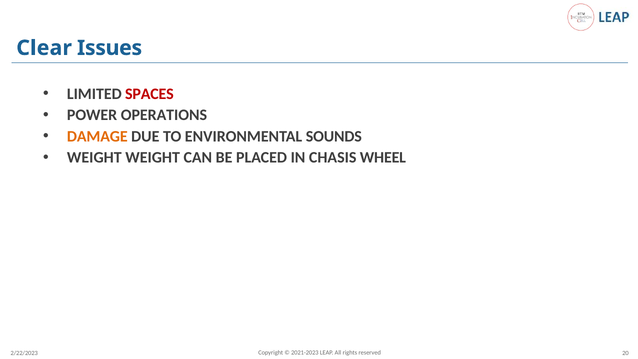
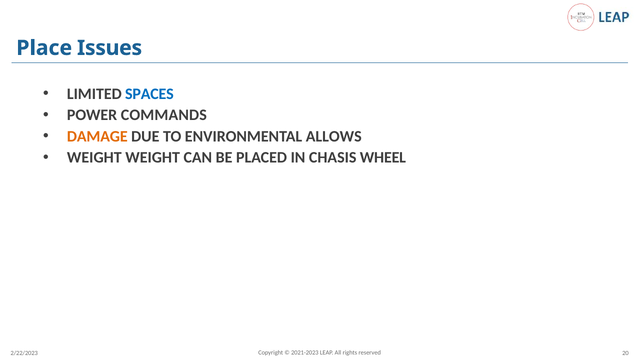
Clear: Clear -> Place (44, 48)
SPACES colour: red -> blue (149, 94)
OPERATIONS: OPERATIONS -> COMMANDS (164, 115)
SOUNDS: SOUNDS -> ALLOWS (334, 136)
